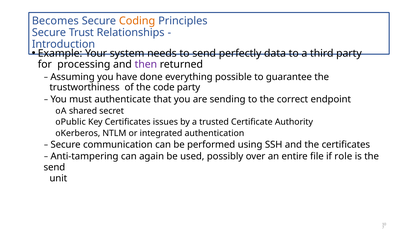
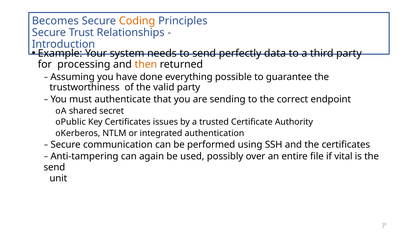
then colour: purple -> orange (146, 65)
code: code -> valid (164, 87)
role: role -> vital (343, 156)
